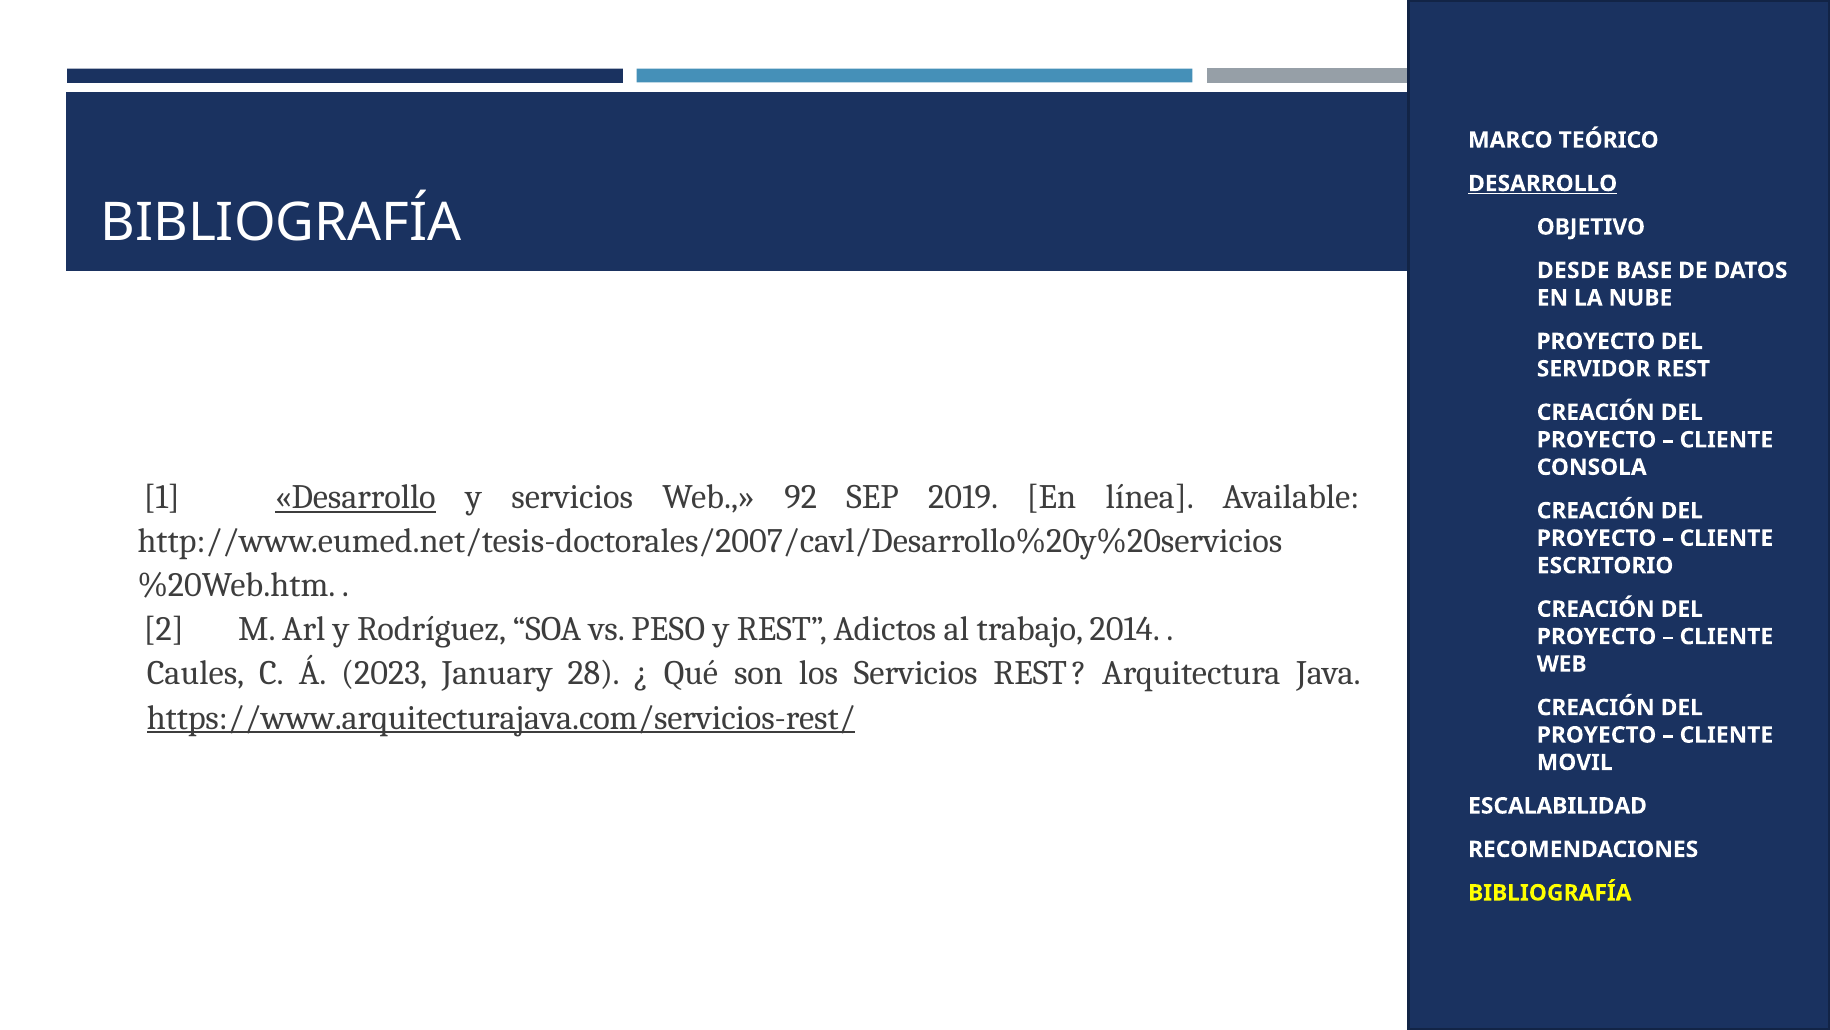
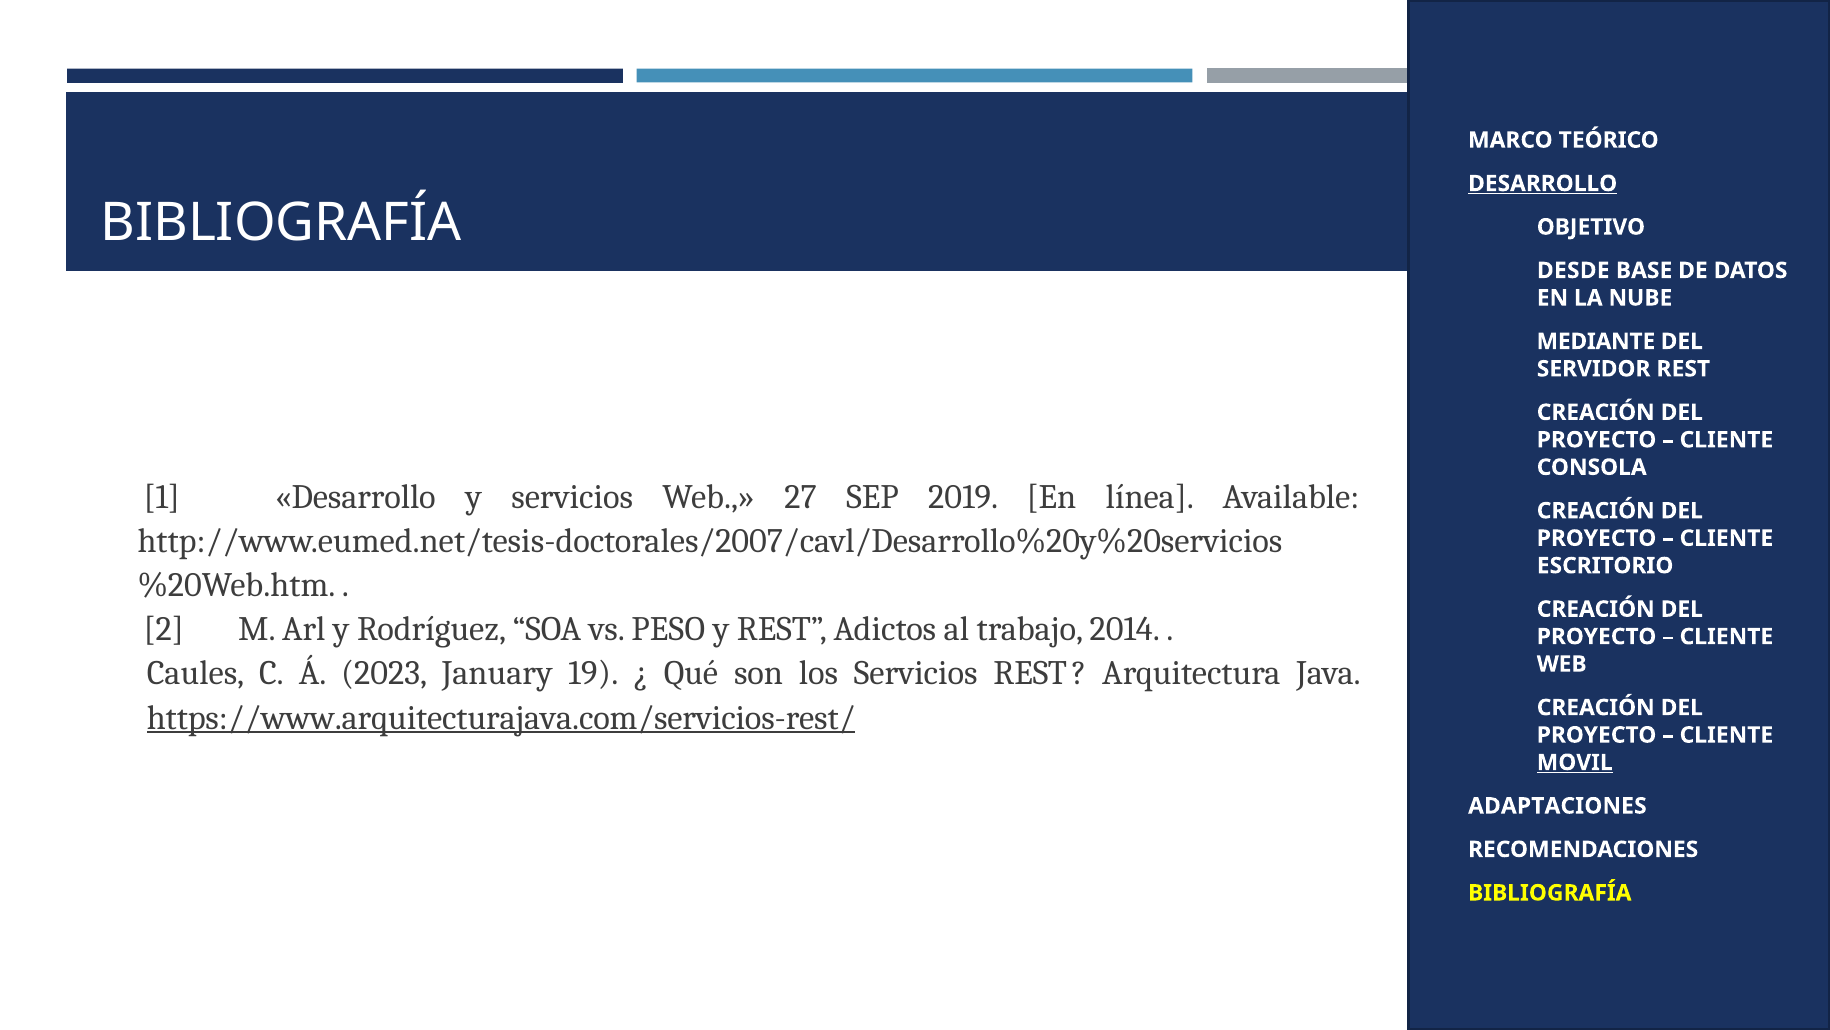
PROYECTO: PROYECTO -> MEDIANTE (1596, 341)
Desarrollo underline: present -> none (355, 497)
92: 92 -> 27 (801, 497)
28: 28 -> 19 (593, 673)
MOVIL underline: none -> present (1575, 762)
ESCALABILIDAD: ESCALABILIDAD -> ADAPTACIONES (1557, 806)
